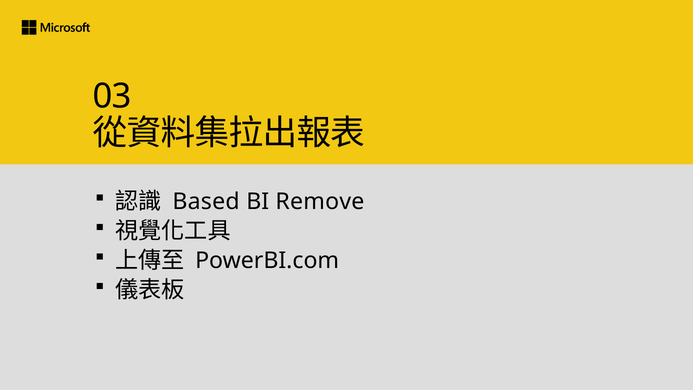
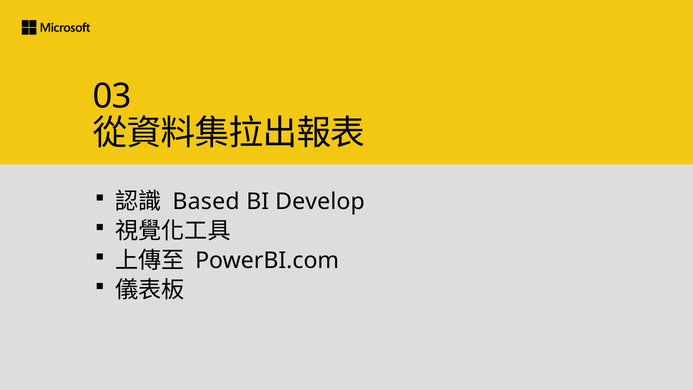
Remove: Remove -> Develop (320, 201)
